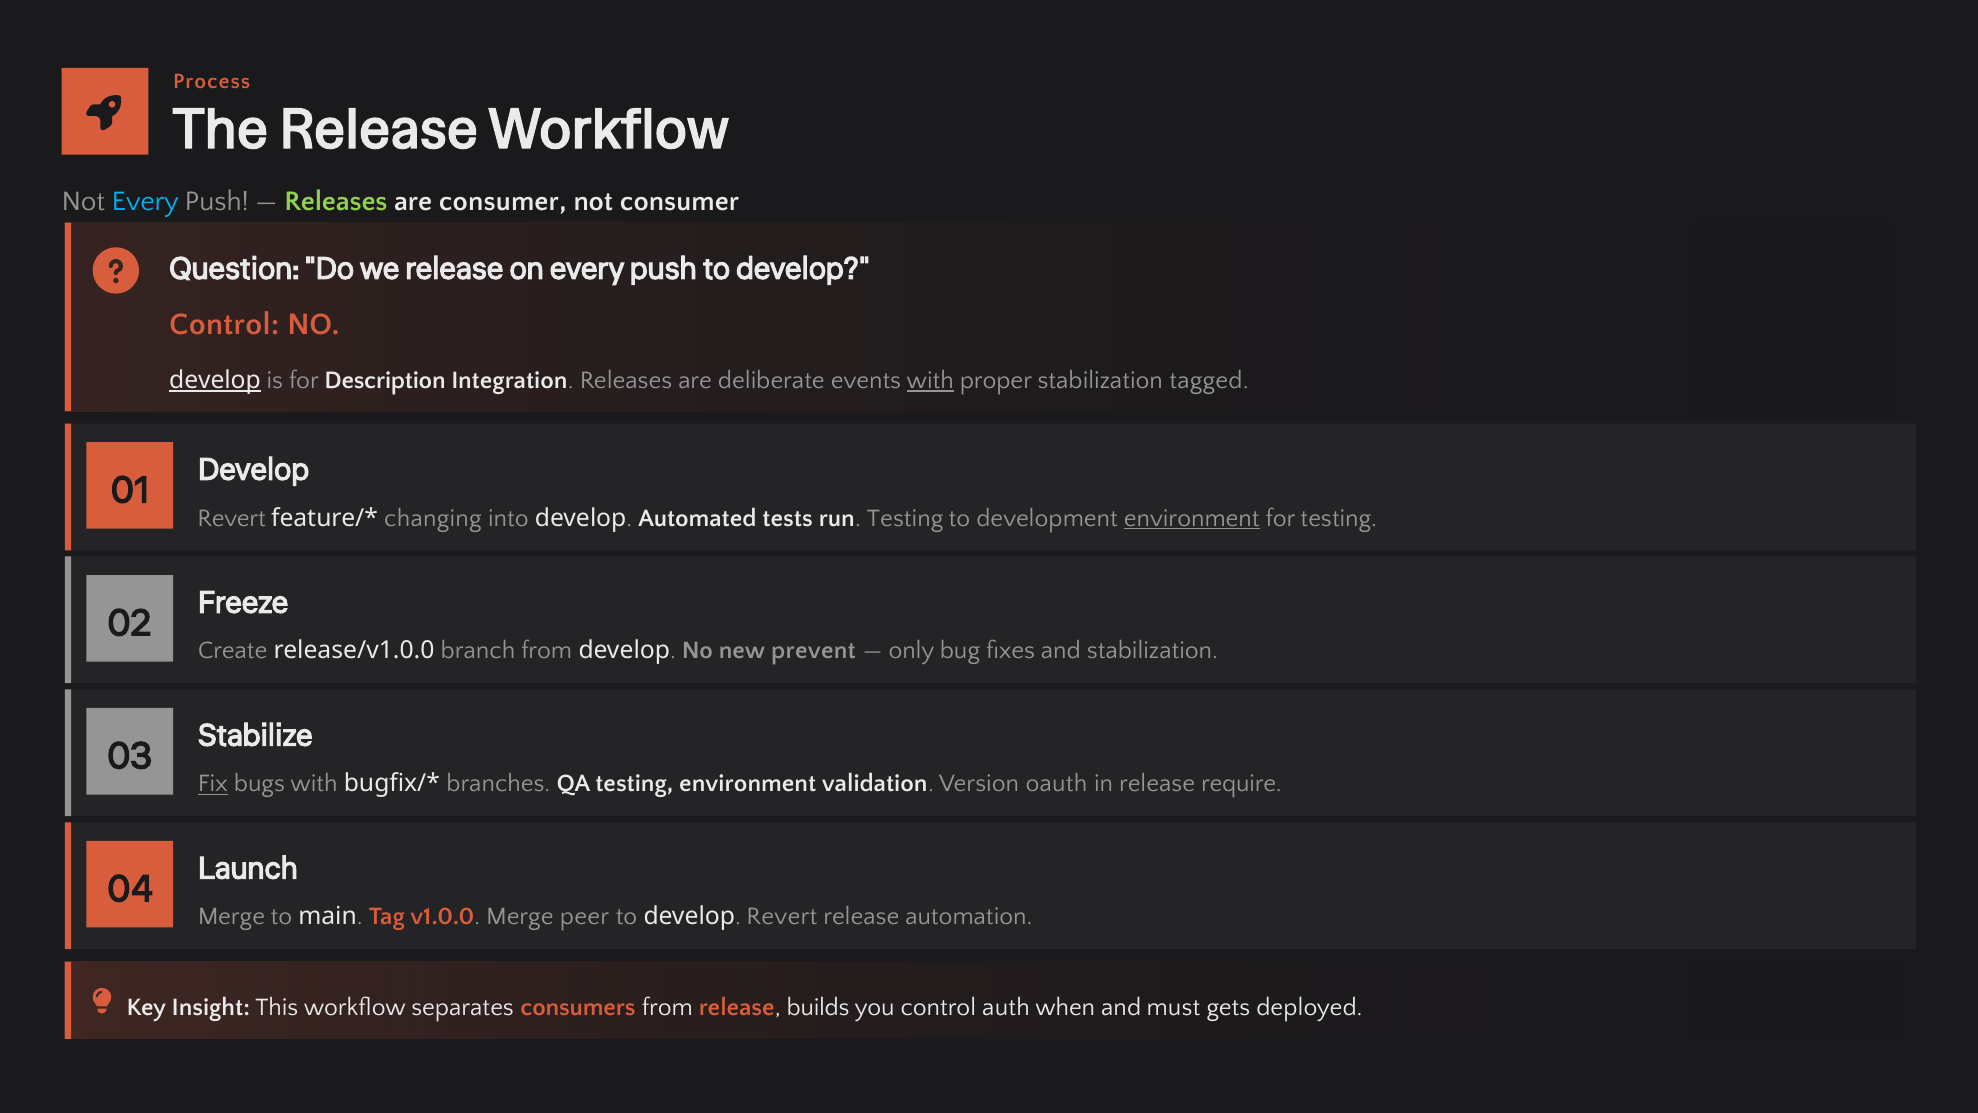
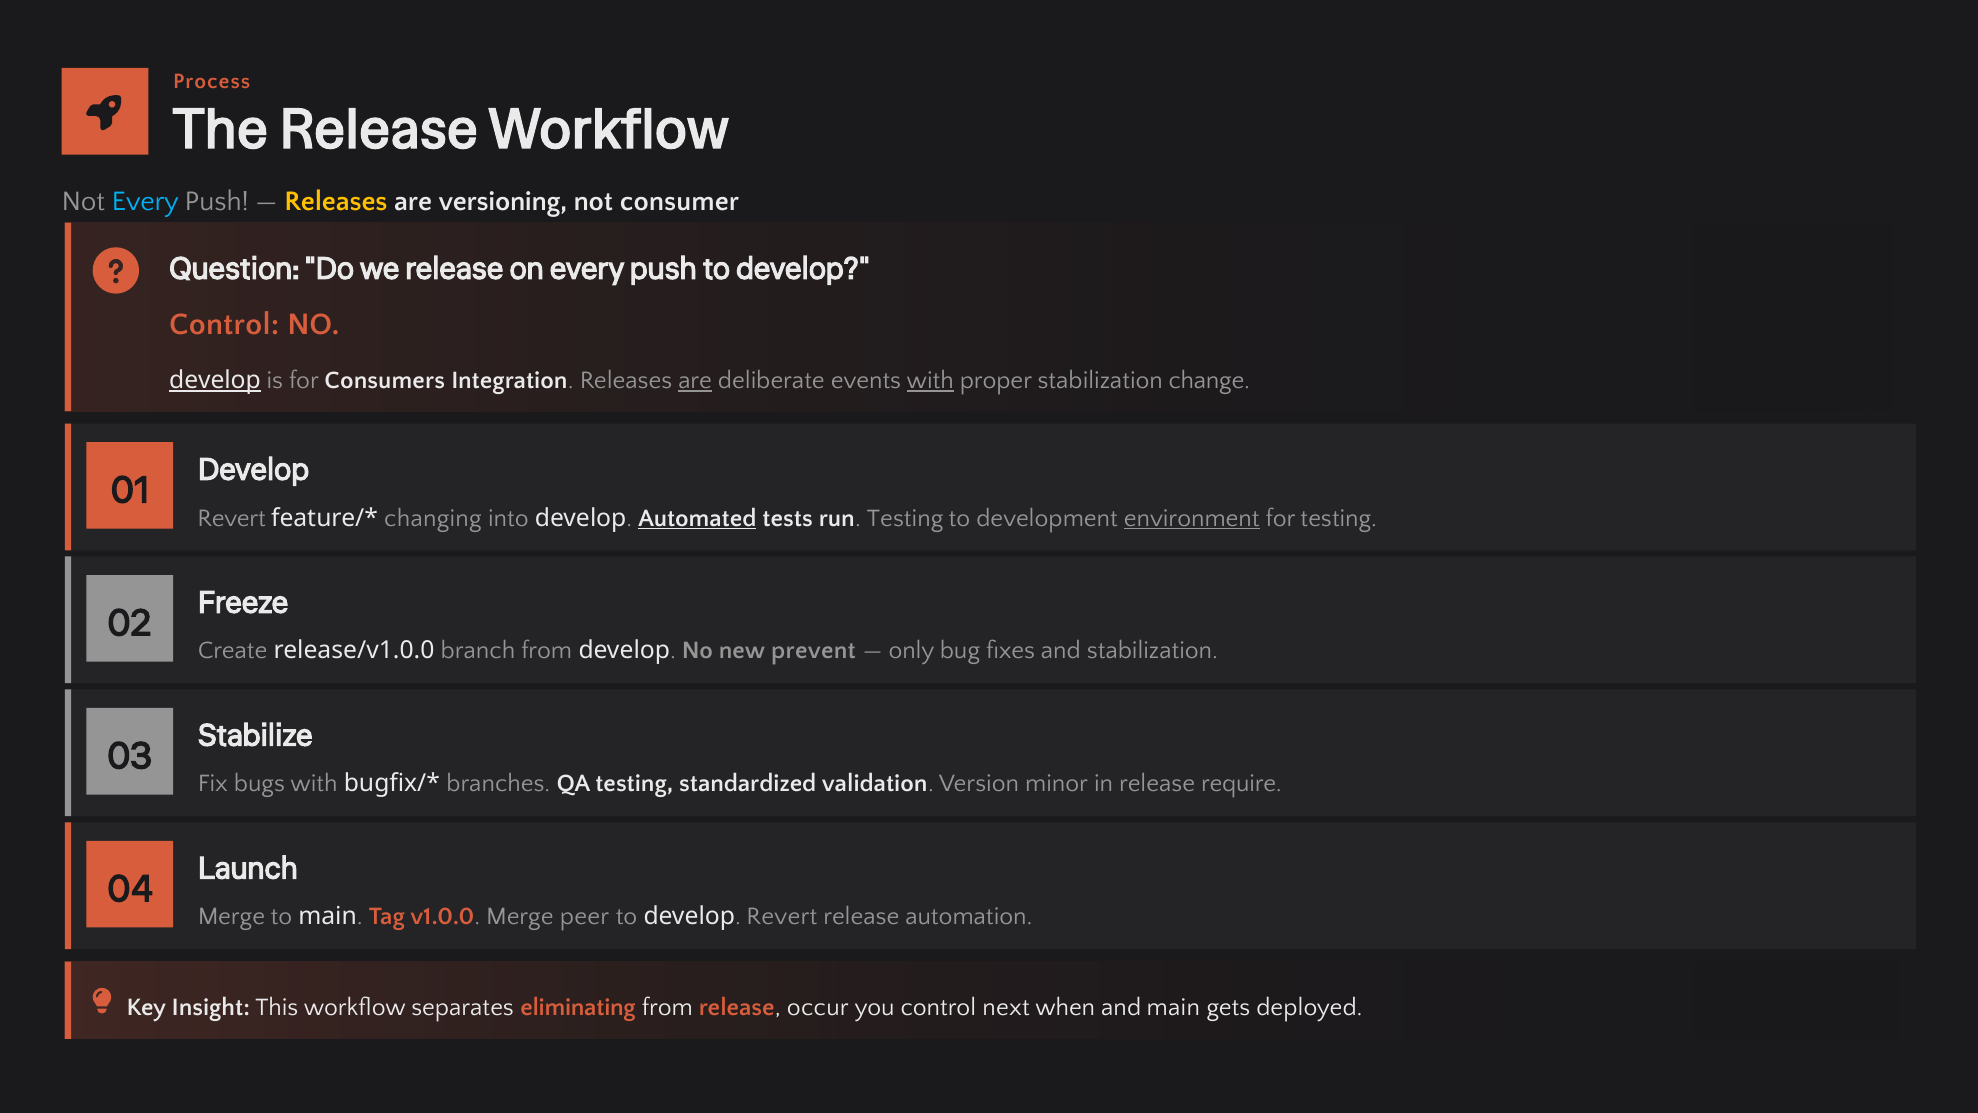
Releases colour: light green -> yellow (336, 202)
are consumer: consumer -> versioning (503, 202)
Description: Description -> Consumers (385, 380)
are underline: none -> present (695, 380)
tagged: tagged -> change (1209, 380)
Automated underline: none -> present (697, 518)
Fix underline: present -> none (213, 783)
testing environment: environment -> standardized (748, 783)
oauth: oauth -> minor (1057, 783)
consumers: consumers -> eliminating (578, 1007)
builds: builds -> occur (818, 1007)
auth: auth -> next (1006, 1007)
and must: must -> main (1173, 1007)
